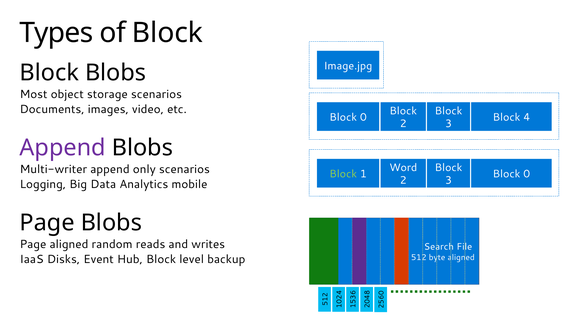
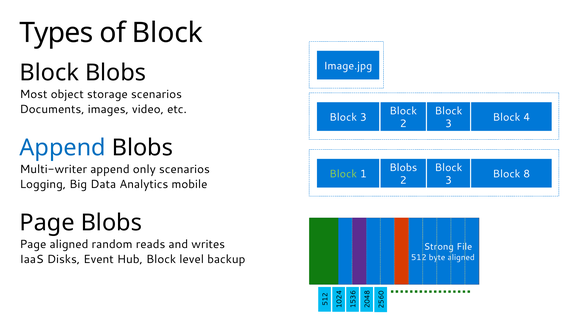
0: 0 -> 3 (363, 117)
Append colour: purple -> blue (63, 148)
Word: Word -> Blobs (403, 168)
1 Block 0: 0 -> 8 (527, 174)
Search: Search -> Strong (439, 247)
